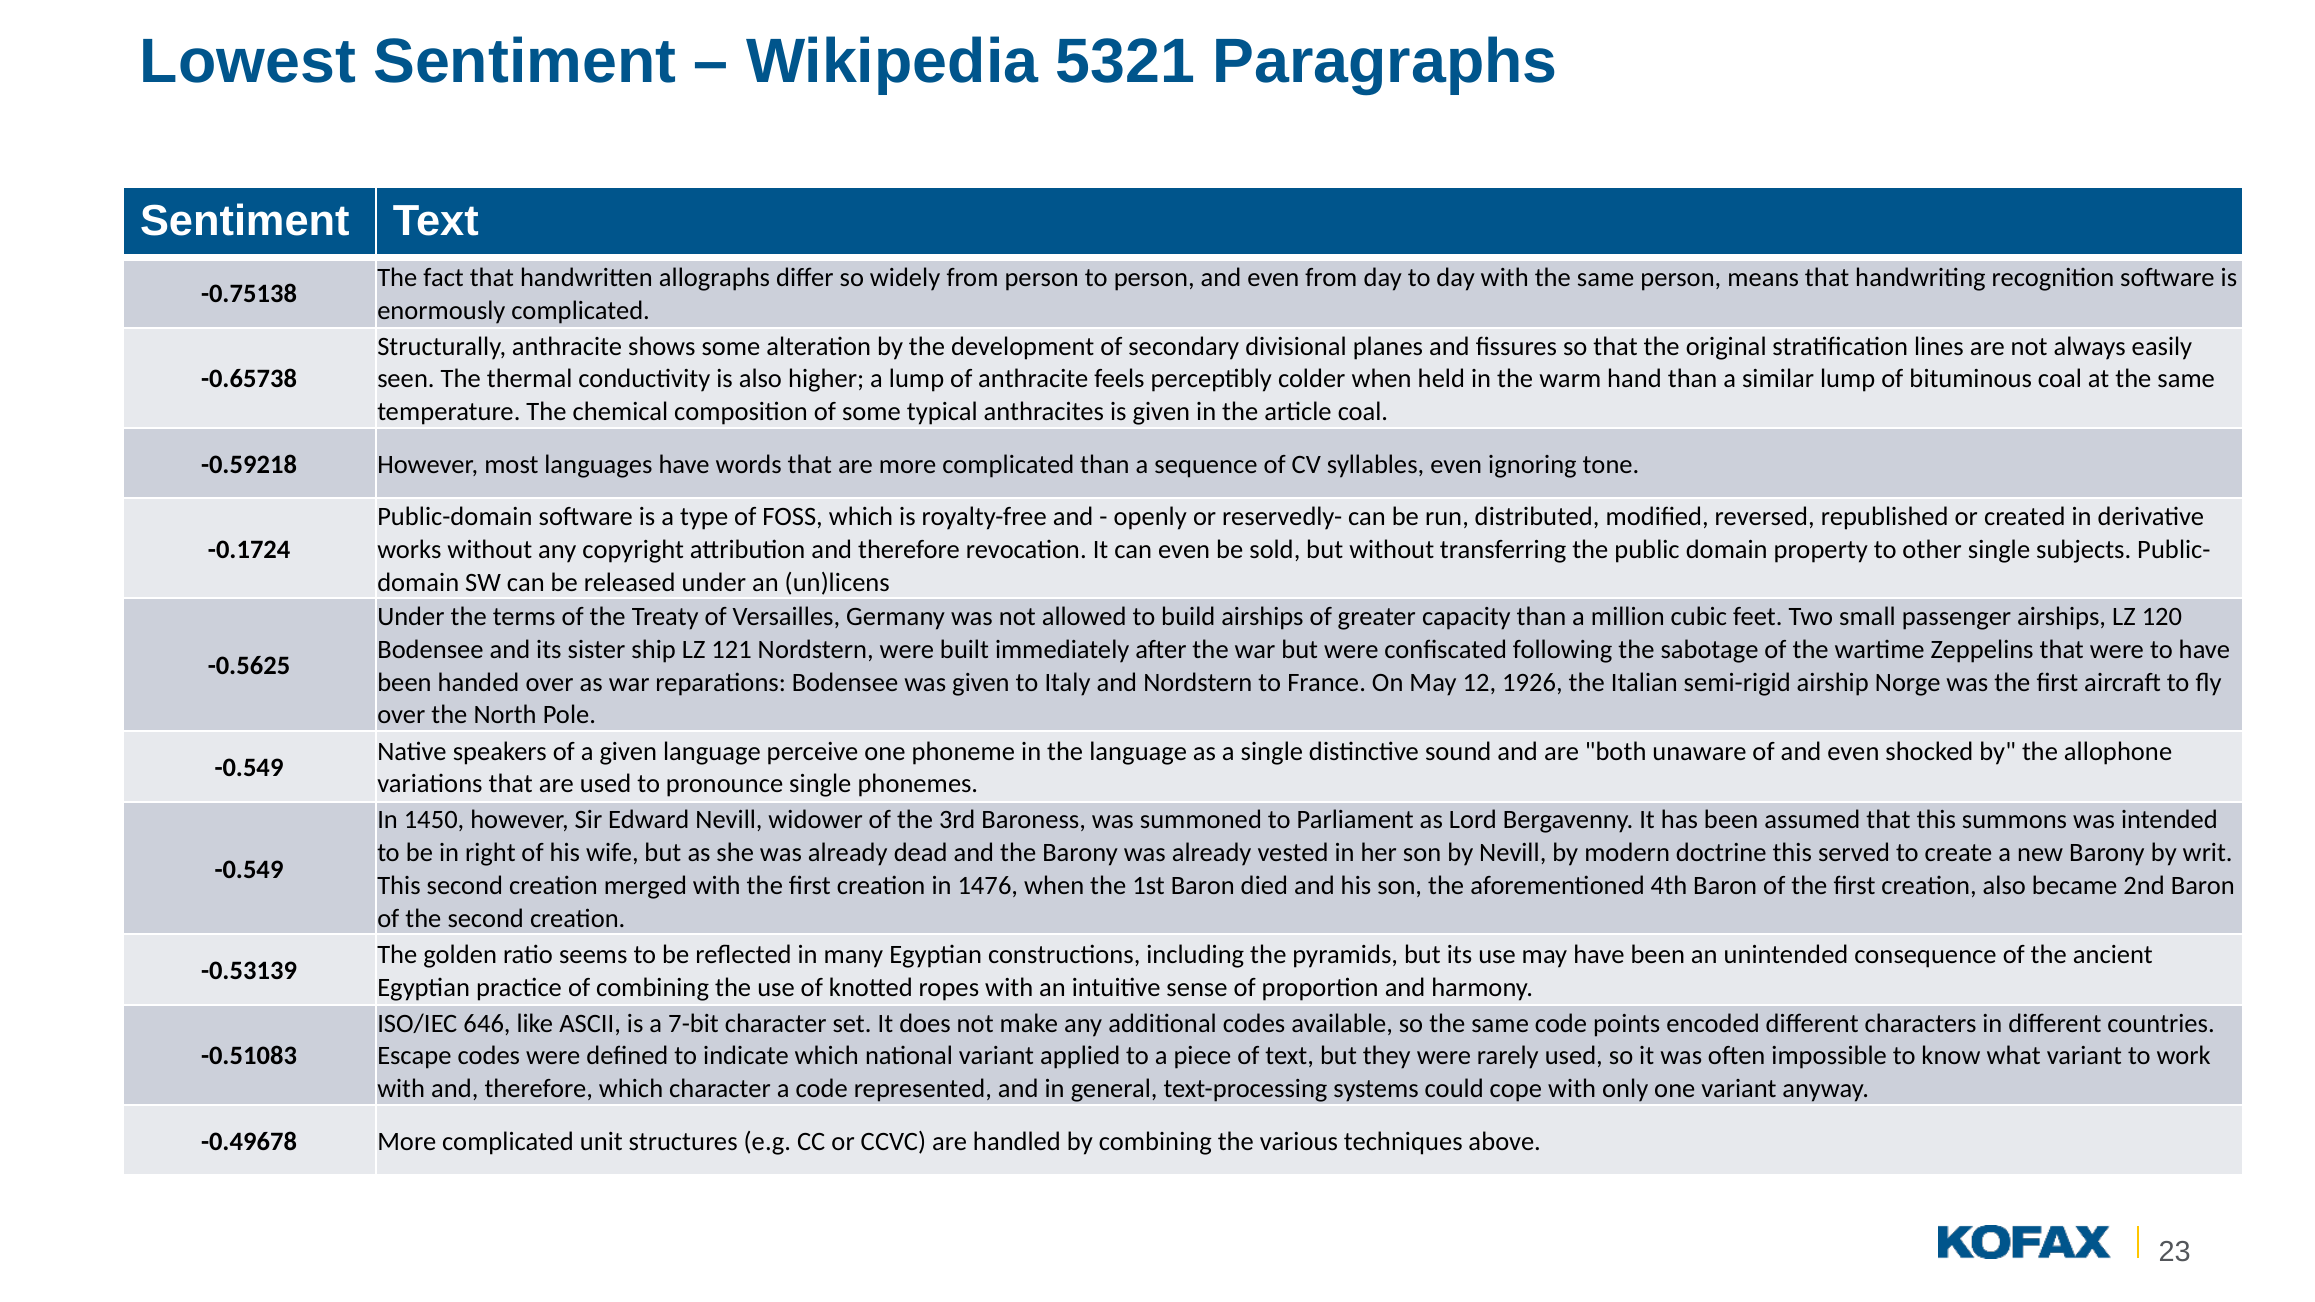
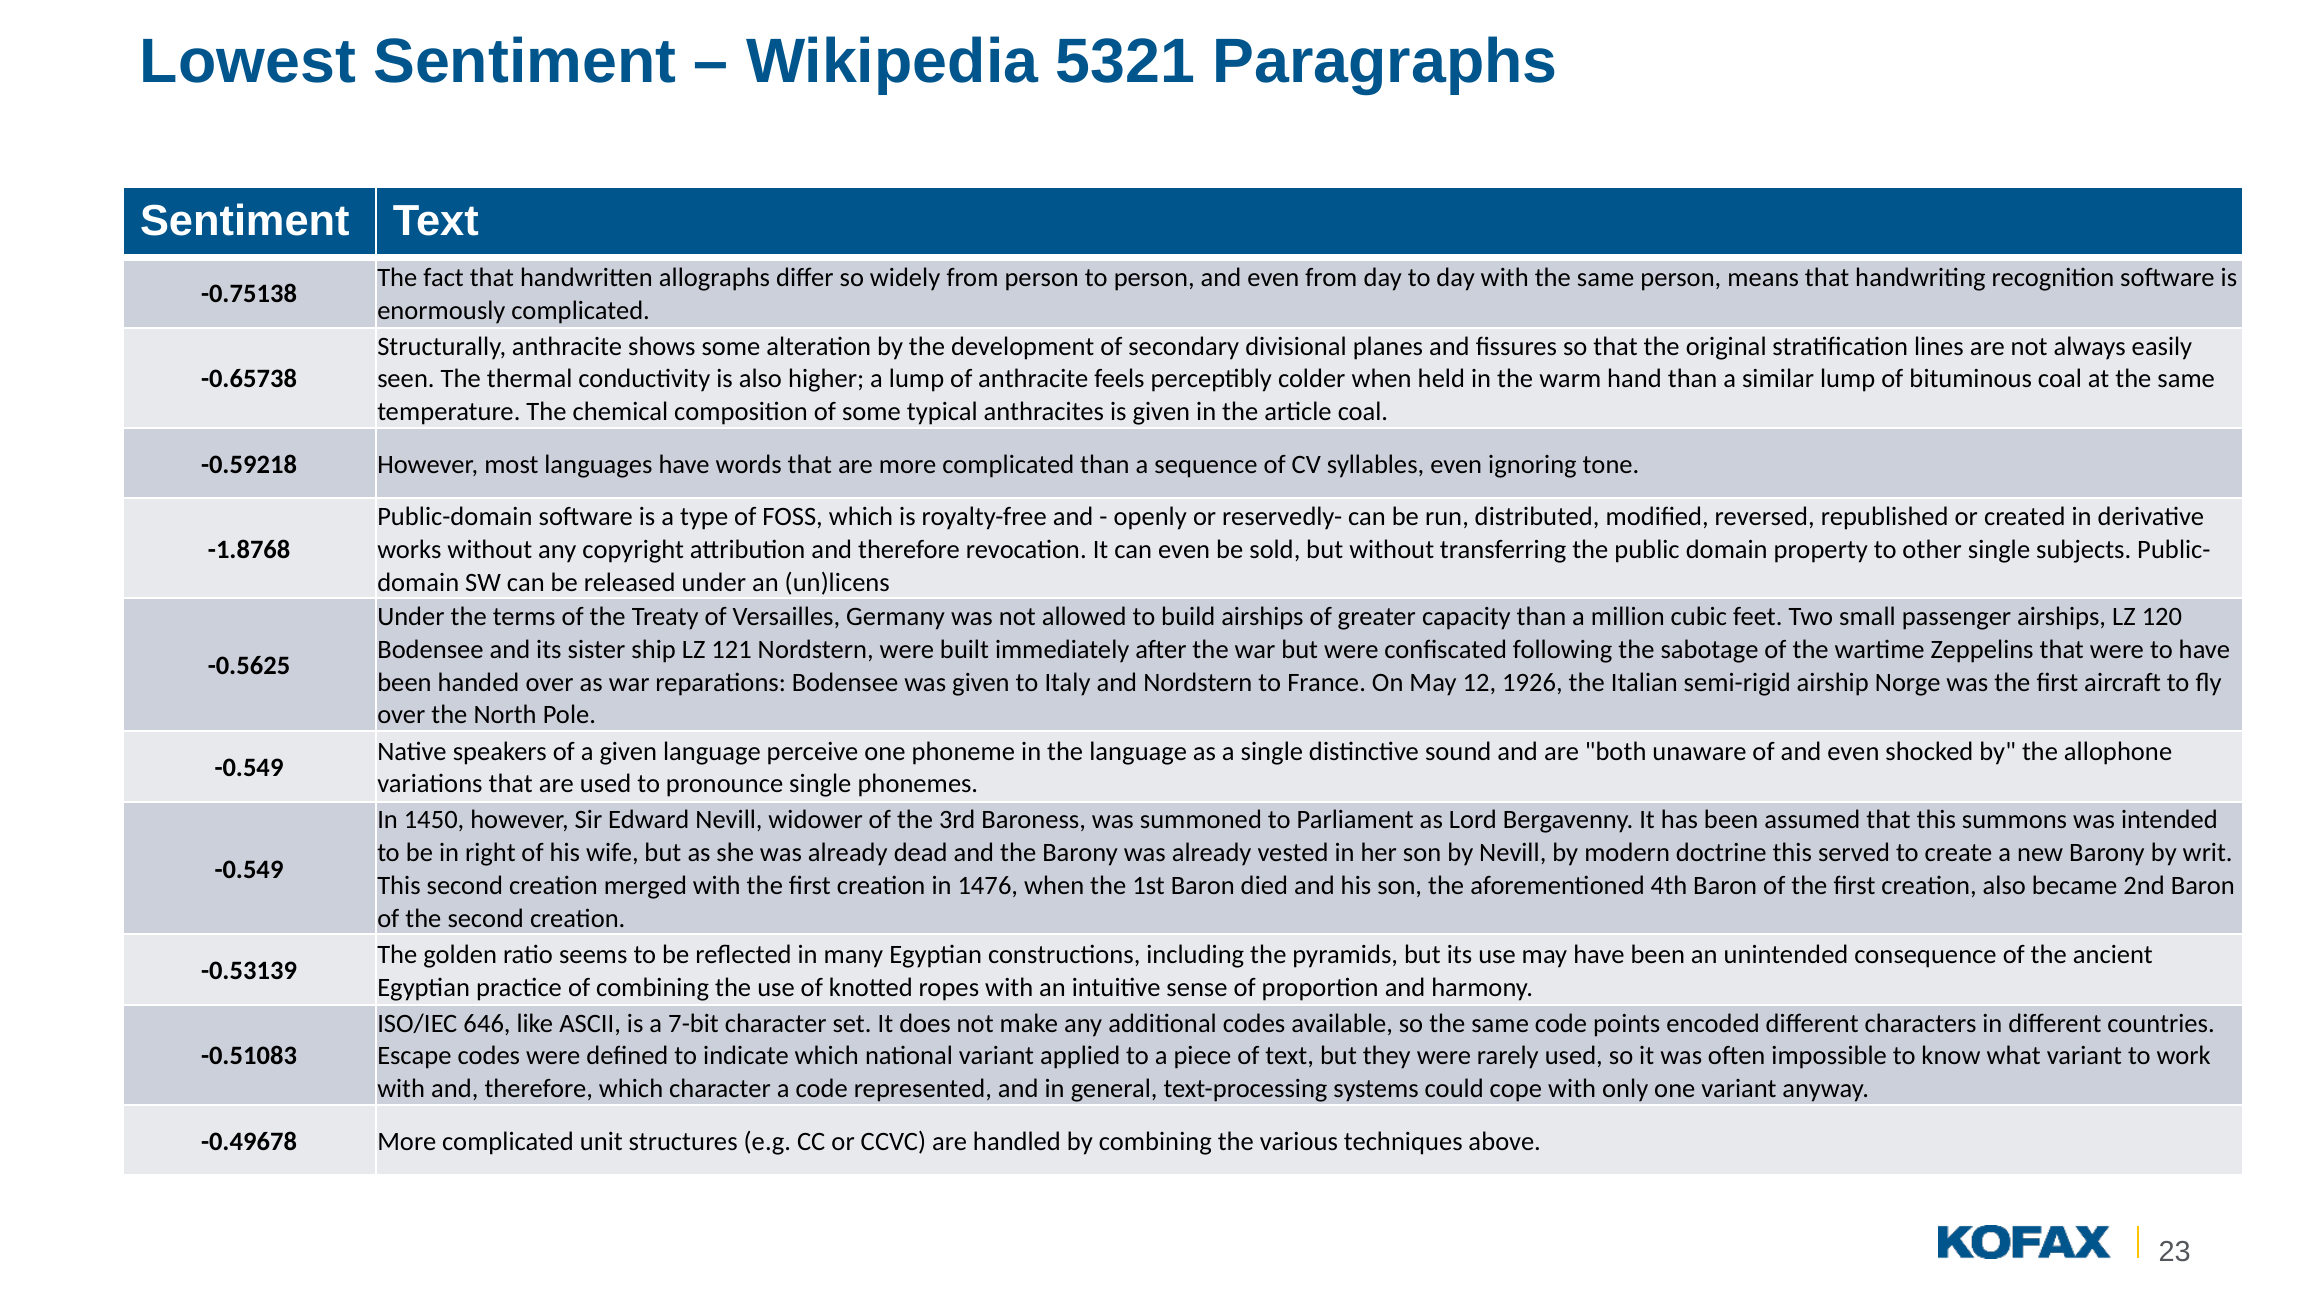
-0.1724: -0.1724 -> -1.8768 (249, 550)
